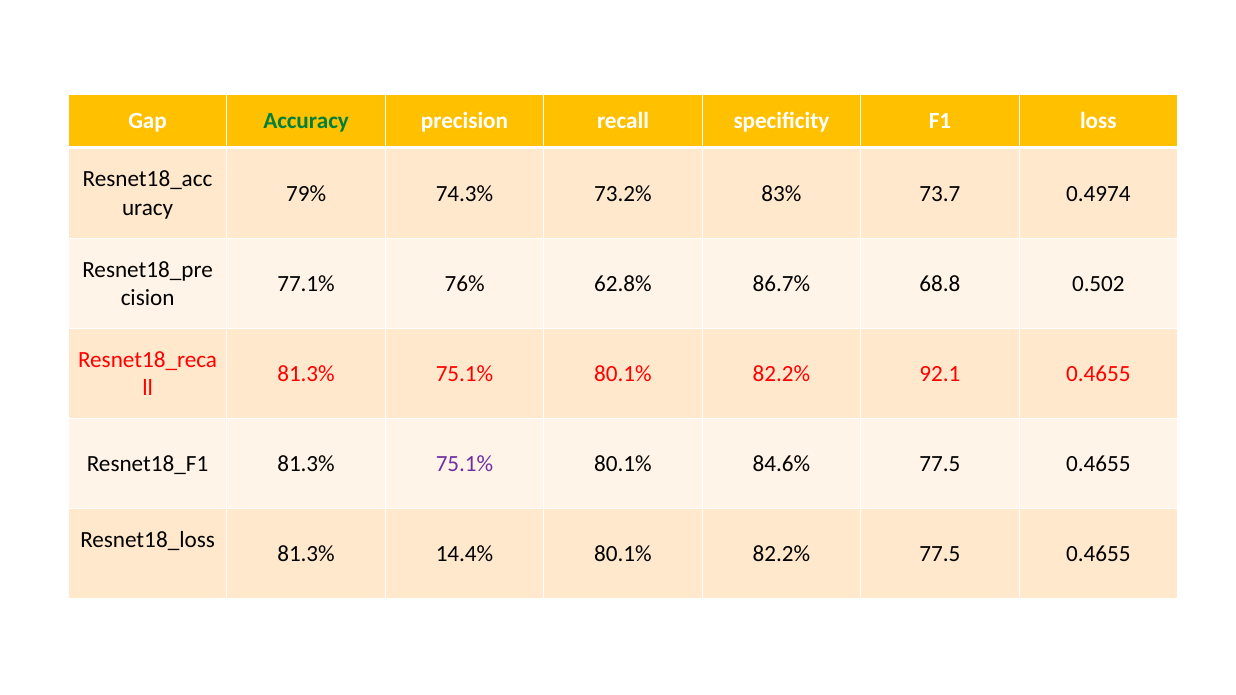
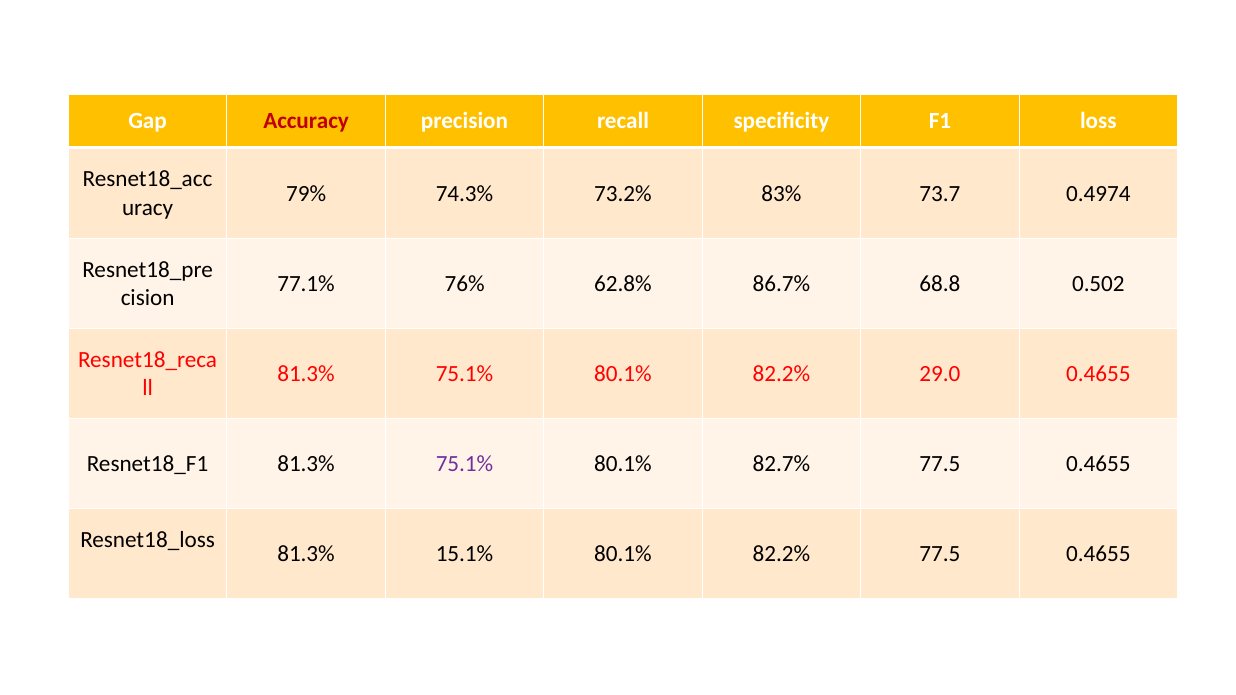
Accuracy colour: green -> red (306, 121)
92.1: 92.1 -> 29.0 (940, 374)
84.6%: 84.6% -> 82.7% (781, 464)
14.4%: 14.4% -> 15.1% (464, 554)
